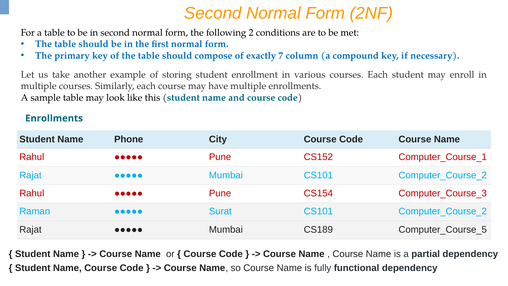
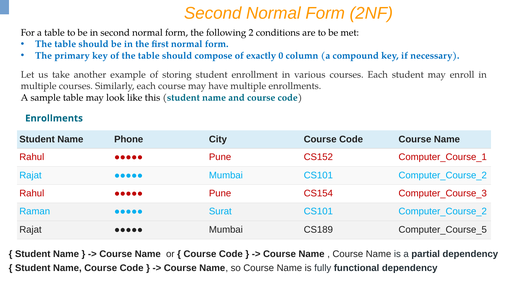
7: 7 -> 0 (281, 56)
